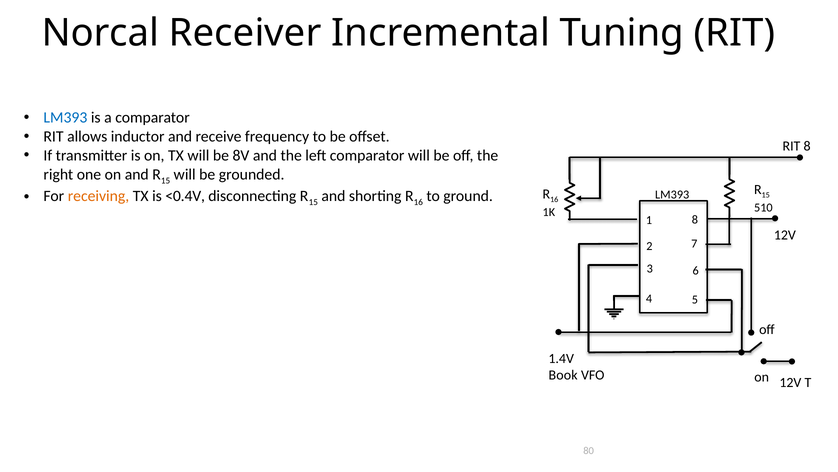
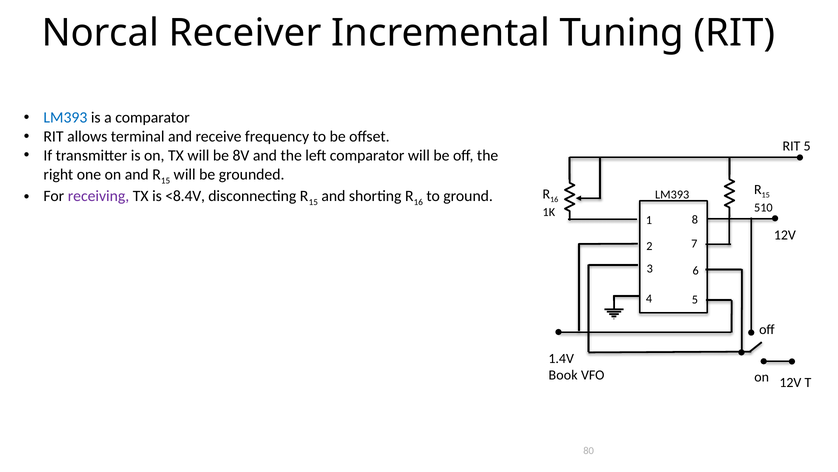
inductor: inductor -> terminal (138, 136)
RIT 8: 8 -> 5 (807, 146)
receiving colour: orange -> purple (98, 196)
<0.4V: <0.4V -> <8.4V (185, 196)
